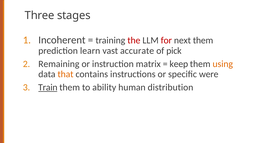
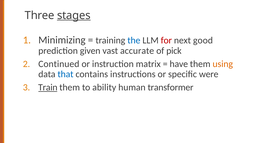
stages underline: none -> present (74, 15)
Incoherent: Incoherent -> Minimizing (62, 40)
the colour: red -> blue (134, 40)
next them: them -> good (203, 40)
learn: learn -> given (90, 51)
Remaining: Remaining -> Continued (59, 64)
keep: keep -> have (179, 64)
that colour: orange -> blue (66, 74)
distribution: distribution -> transformer (171, 87)
